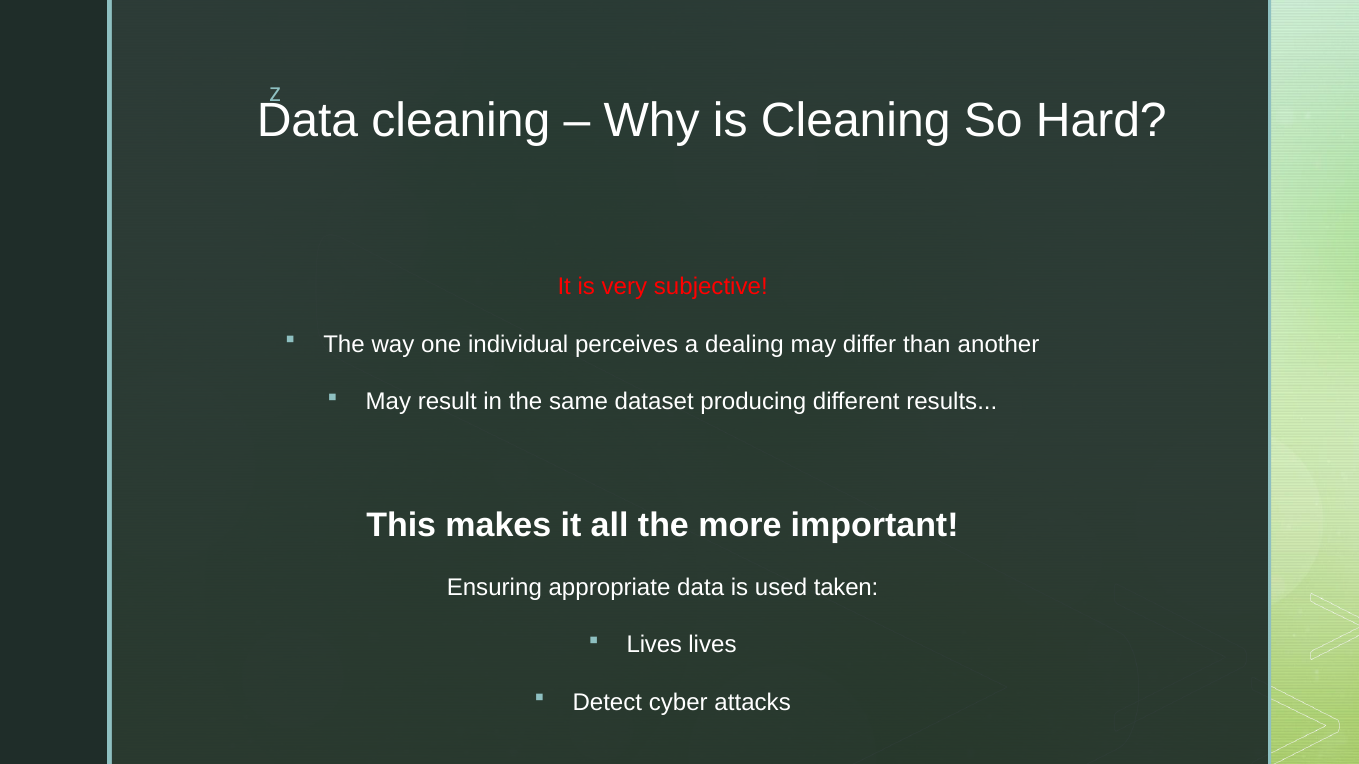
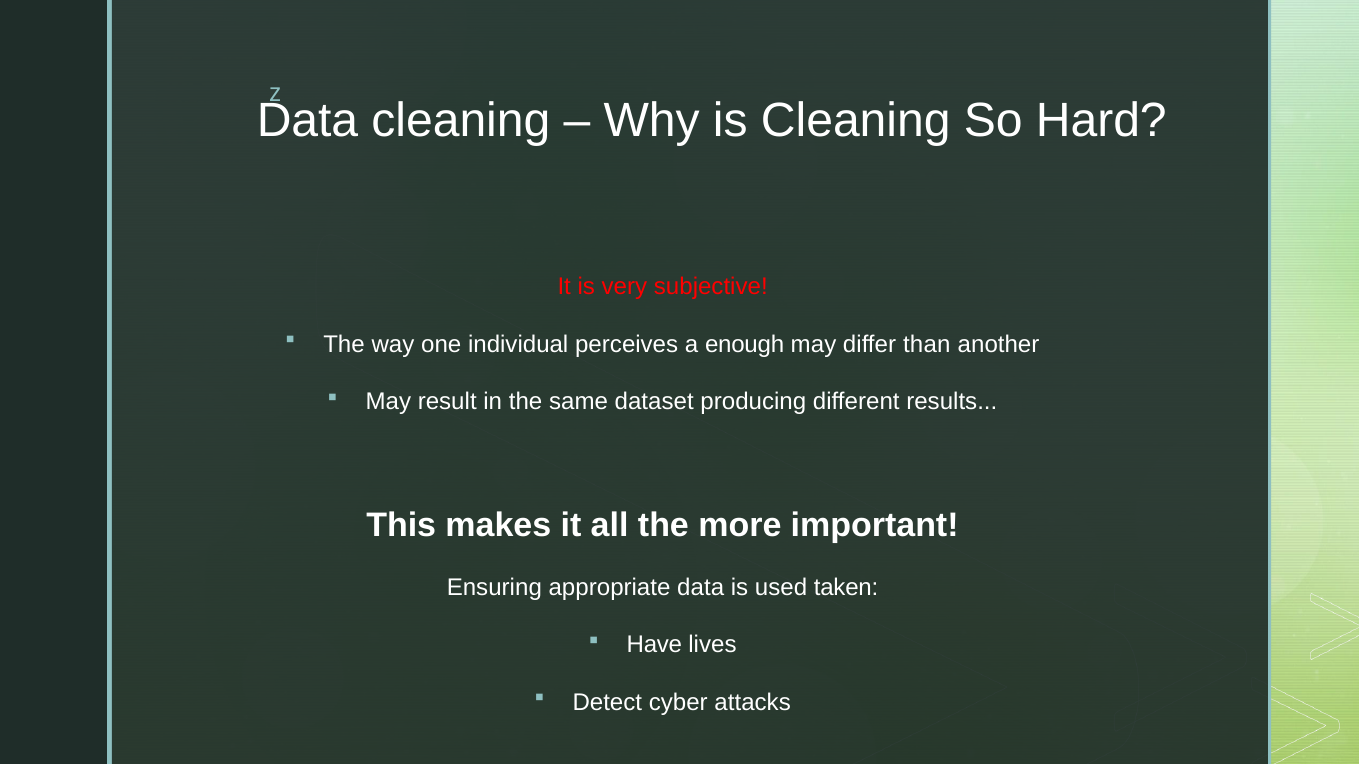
dealing: dealing -> enough (745, 344)
Lives: Lives -> Have (654, 645)
